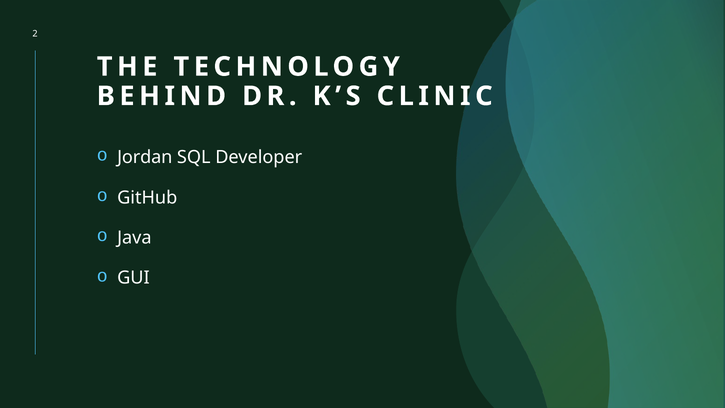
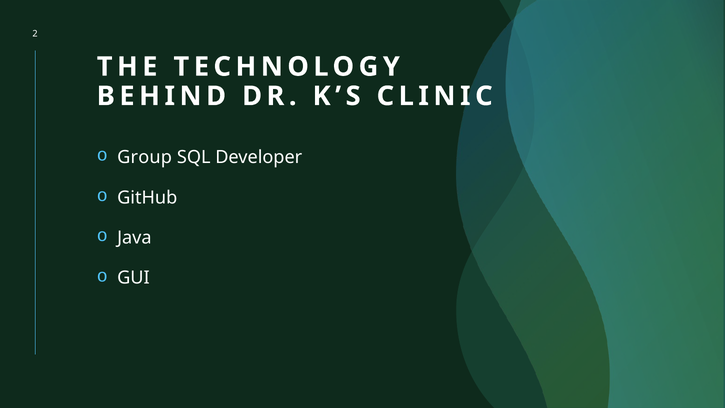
Jordan: Jordan -> Group (145, 157)
